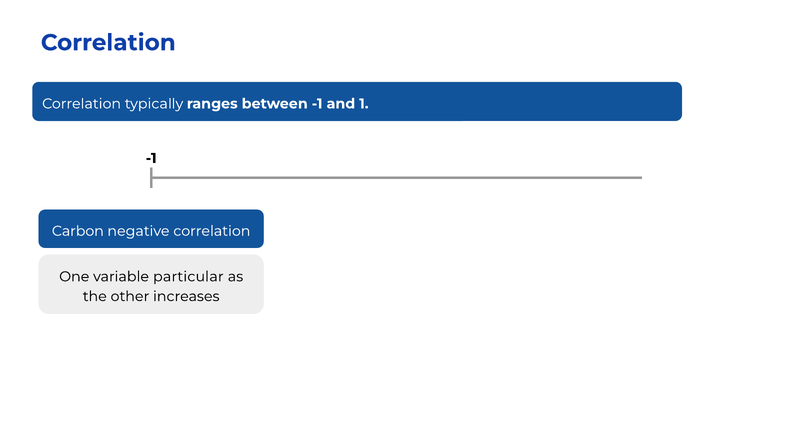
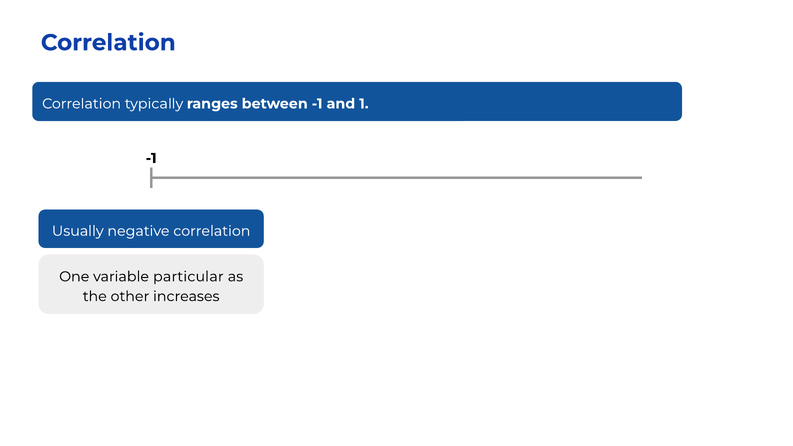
Carbon: Carbon -> Usually (78, 231)
